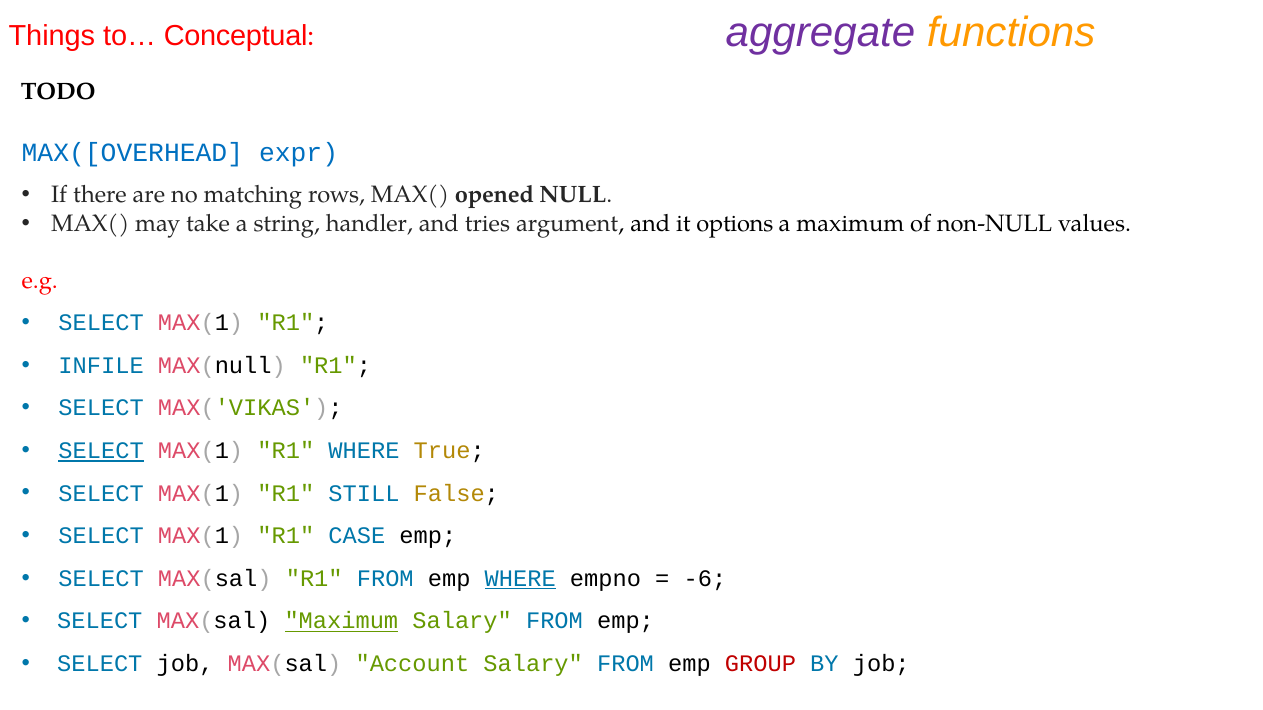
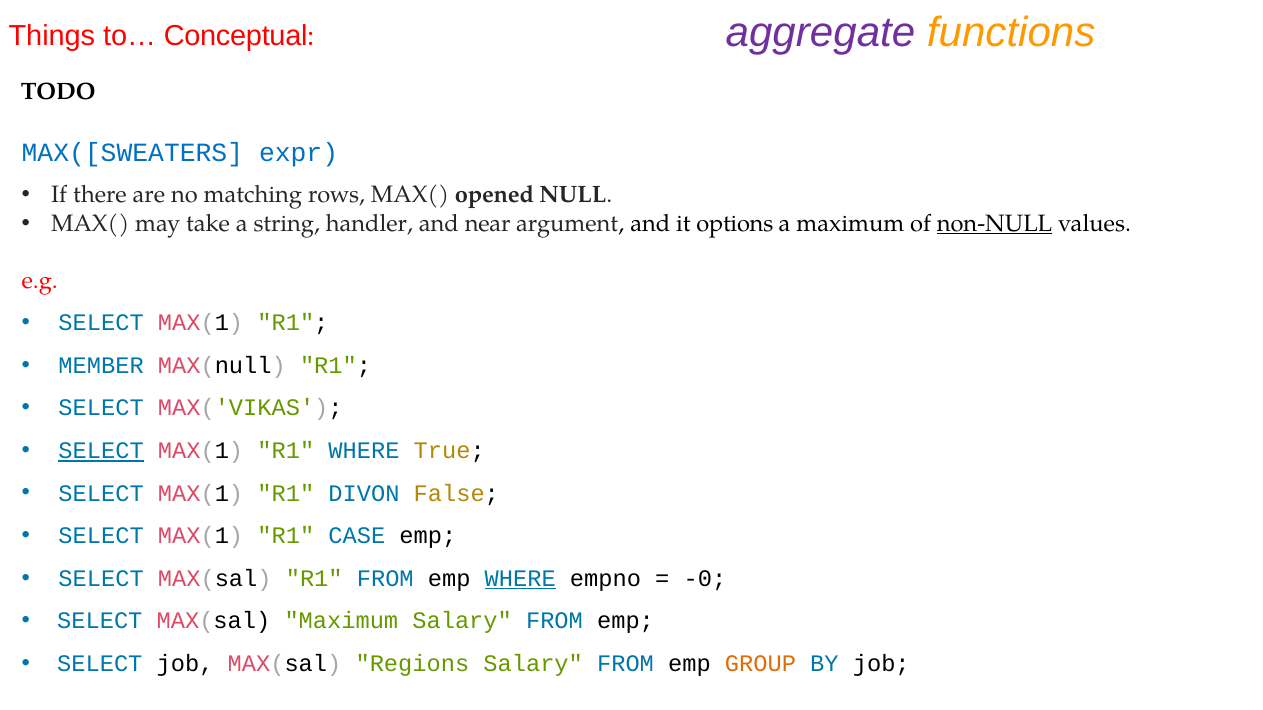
MAX([OVERHEAD: MAX([OVERHEAD -> MAX([SWEATERS (132, 153)
tries: tries -> near (488, 224)
non-NULL underline: none -> present (994, 224)
INFILE: INFILE -> MEMBER (101, 366)
STILL: STILL -> DIVON (364, 494)
-6: -6 -> -0 (705, 579)
Maximum underline: present -> none (341, 621)
Account: Account -> Regions (412, 664)
GROUP colour: red -> orange (760, 664)
